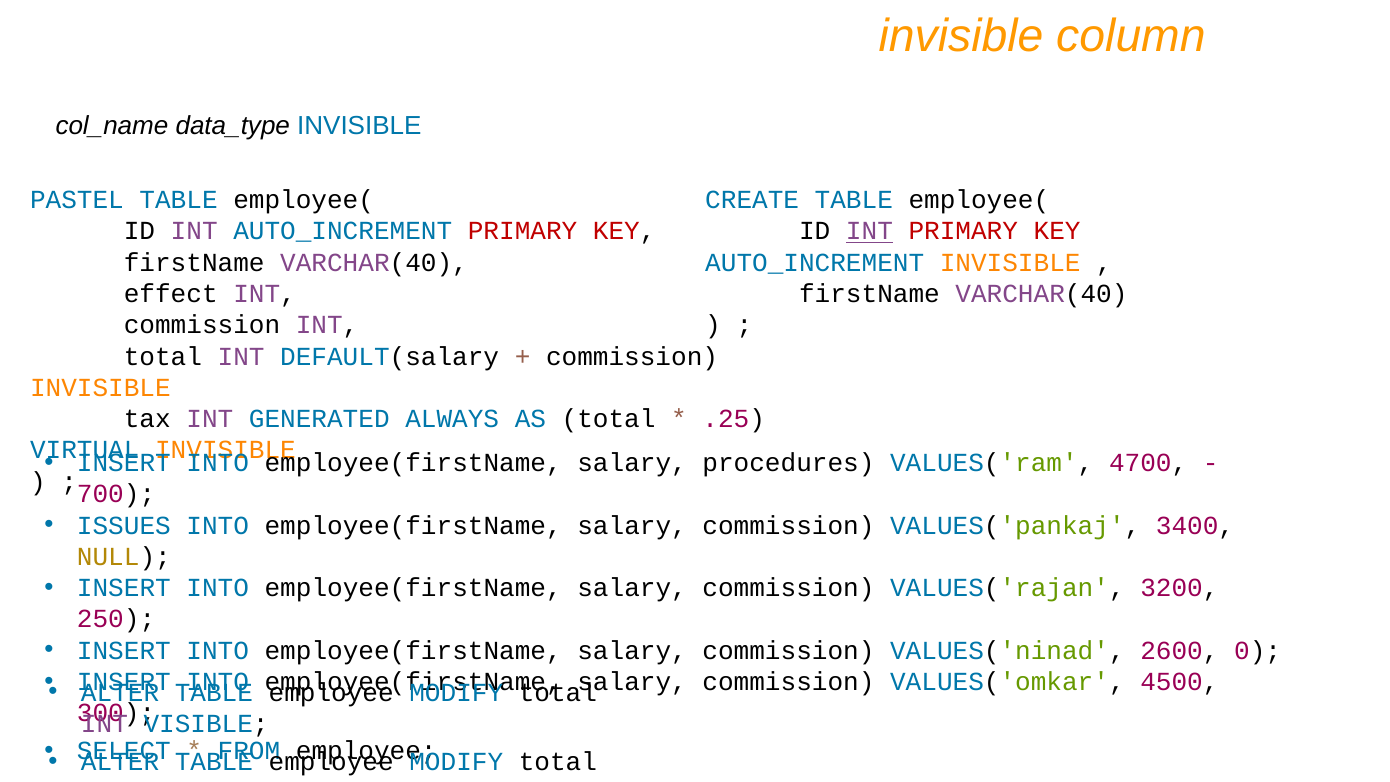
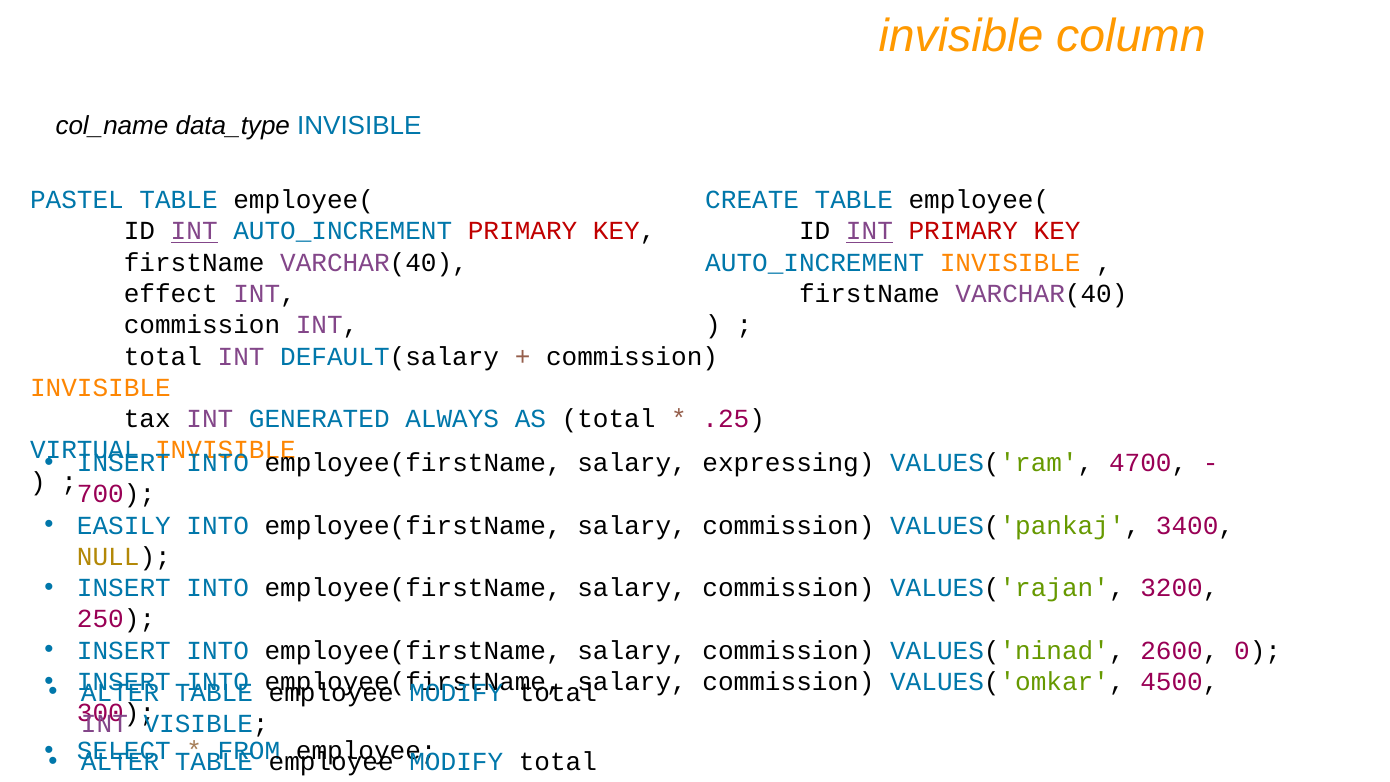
INT underline: none -> present (194, 231)
procedures: procedures -> expressing (788, 463)
ISSUES: ISSUES -> EASILY (124, 525)
